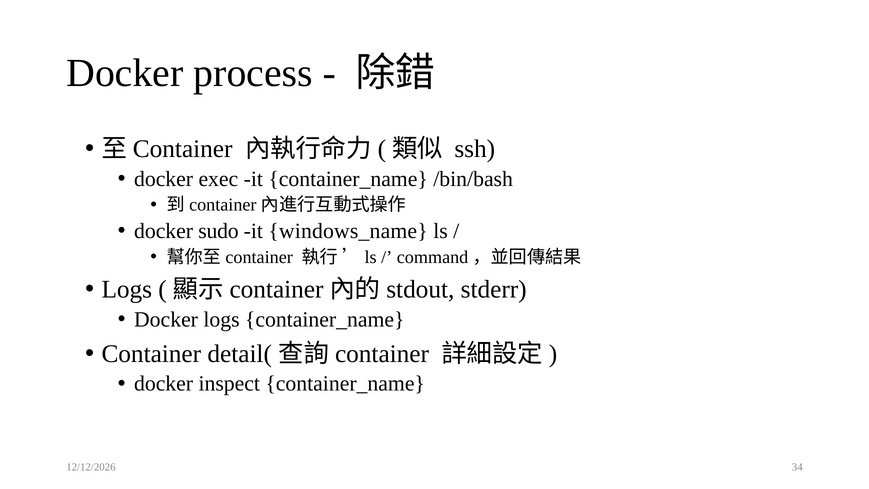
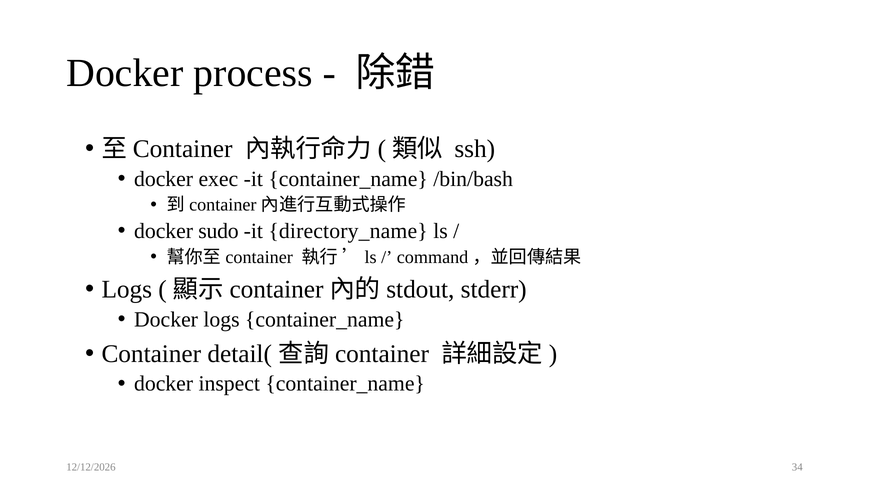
windows_name: windows_name -> directory_name (348, 231)
